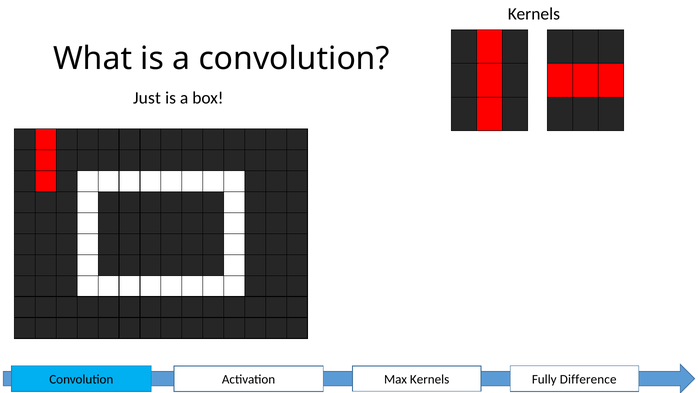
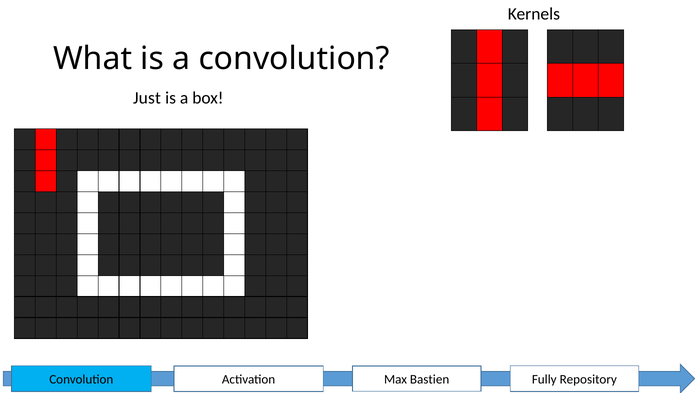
Max Kernels: Kernels -> Bastien (430, 379)
Difference: Difference -> Repository (588, 379)
